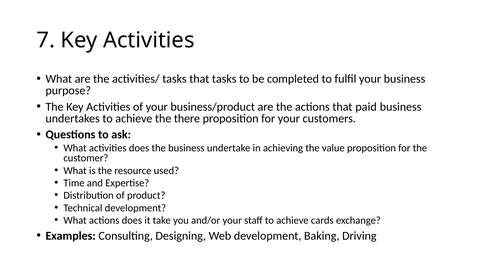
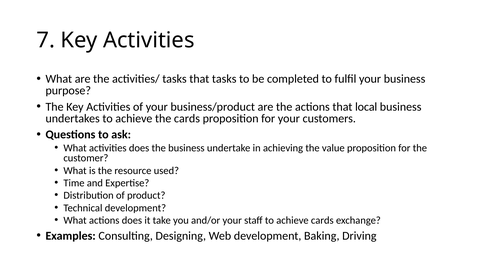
paid: paid -> local (366, 107)
the there: there -> cards (187, 118)
